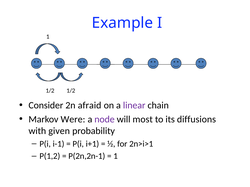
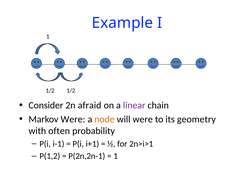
node colour: purple -> orange (105, 120)
will most: most -> were (143, 120)
diffusions: diffusions -> geometry (196, 120)
given: given -> often (59, 131)
